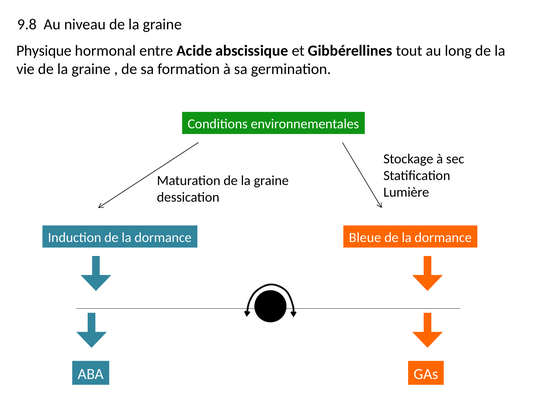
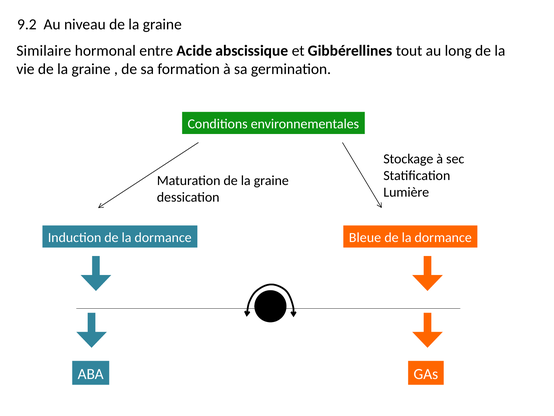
9.8: 9.8 -> 9.2 (27, 24)
Physique: Physique -> Similaire (44, 51)
